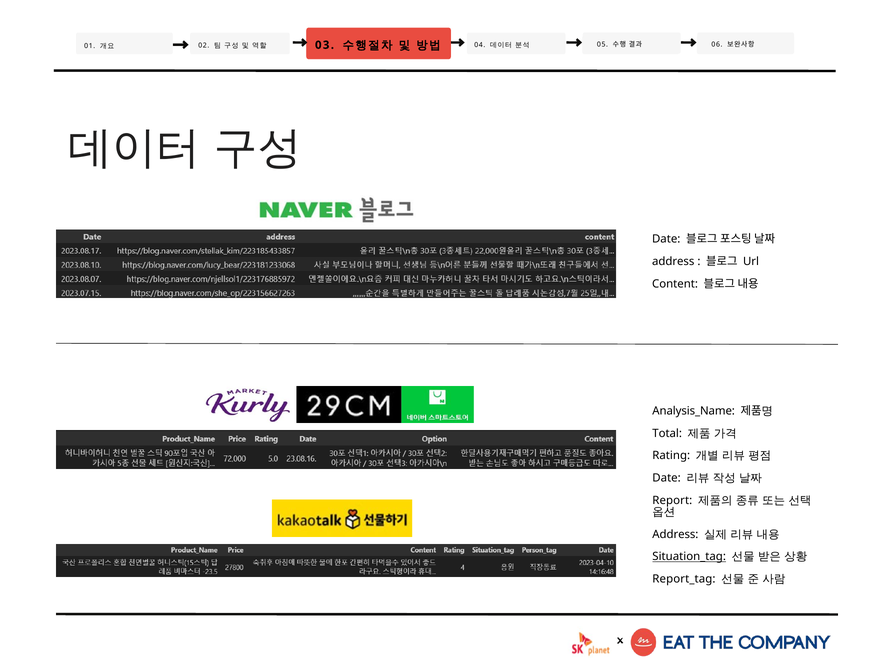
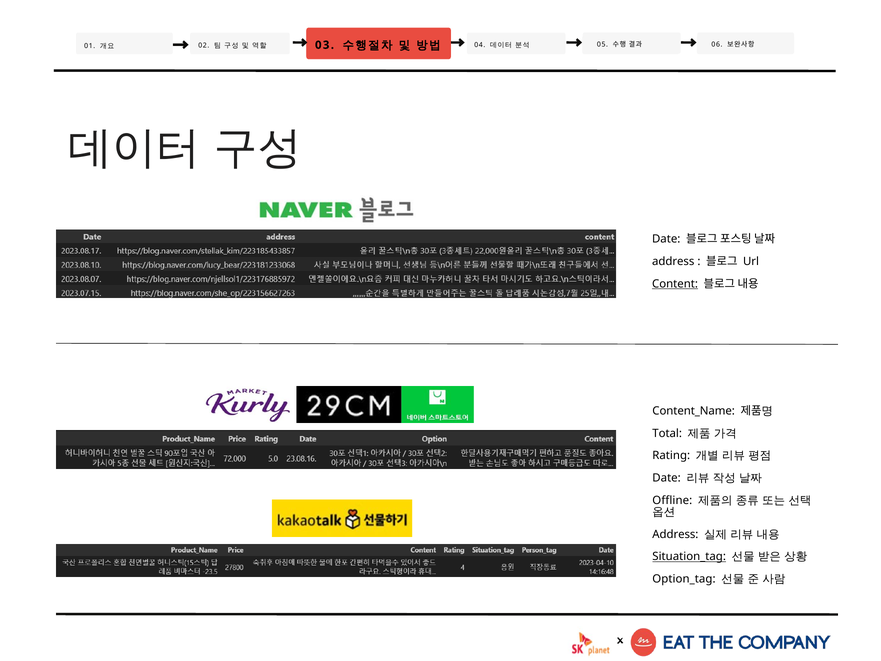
Content underline: none -> present (675, 284)
Analysis_Name: Analysis_Name -> Content_Name (694, 411)
Report: Report -> Offline (672, 500)
Report_tag: Report_tag -> Option_tag (684, 579)
